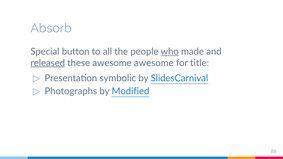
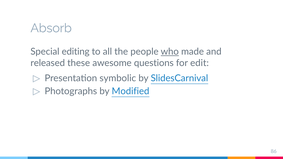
button: button -> editing (76, 52)
released underline: present -> none (48, 63)
awesome awesome: awesome -> questions (154, 63)
title: title -> edit (200, 63)
